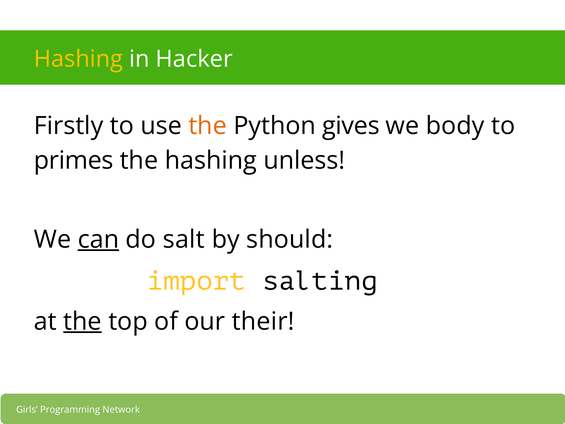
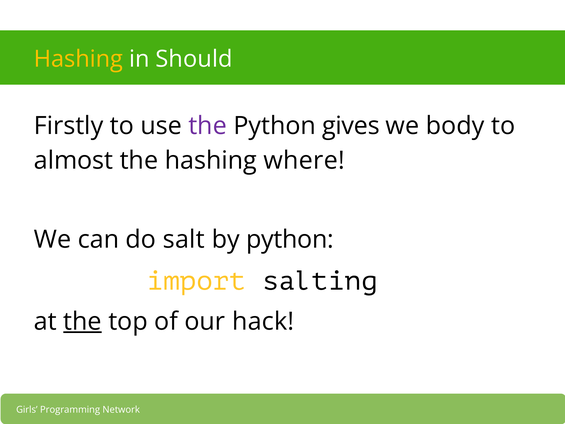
Hacker: Hacker -> Should (194, 59)
the colour: orange -> purple (208, 126)
primes: primes -> almost (74, 161)
unless: unless -> where (304, 161)
can underline: present -> none (98, 239)
by should: should -> python (290, 239)
their: their -> hack (263, 321)
